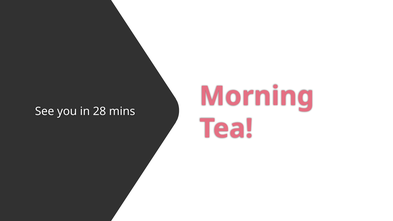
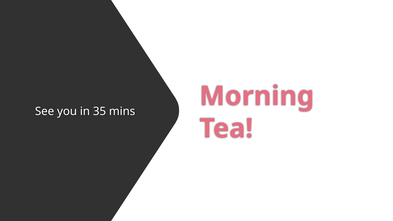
28: 28 -> 35 (99, 111)
